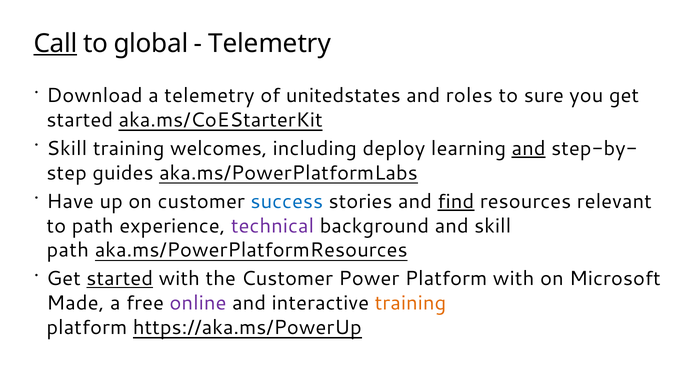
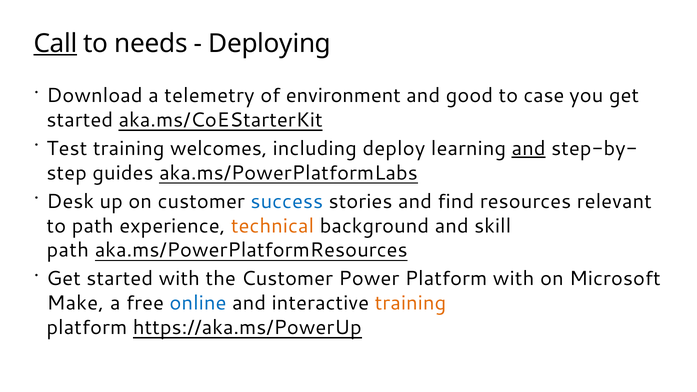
global: global -> needs (151, 44)
Telemetry: Telemetry -> Deploying (270, 44)
unitedstates: unitedstates -> environment (343, 96)
roles: roles -> good (469, 96)
sure: sure -> case (544, 96)
Skill: Skill -> Test (67, 149)
Have: Have -> Desk (70, 201)
find underline: present -> none (456, 201)
technical colour: purple -> orange (273, 226)
started underline: present -> none (120, 279)
Made: Made -> Make (75, 303)
online colour: purple -> blue (198, 303)
